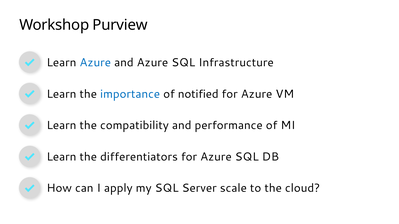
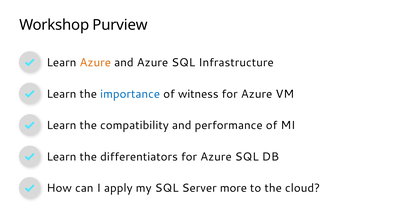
Azure colour: blue -> orange (95, 63)
notified: notified -> witness (198, 94)
scale: scale -> more (233, 188)
